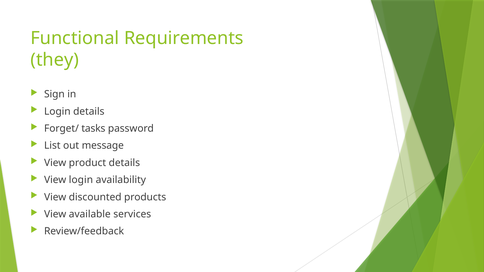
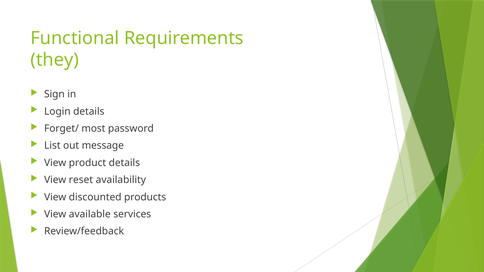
tasks: tasks -> most (93, 129)
View login: login -> reset (81, 180)
